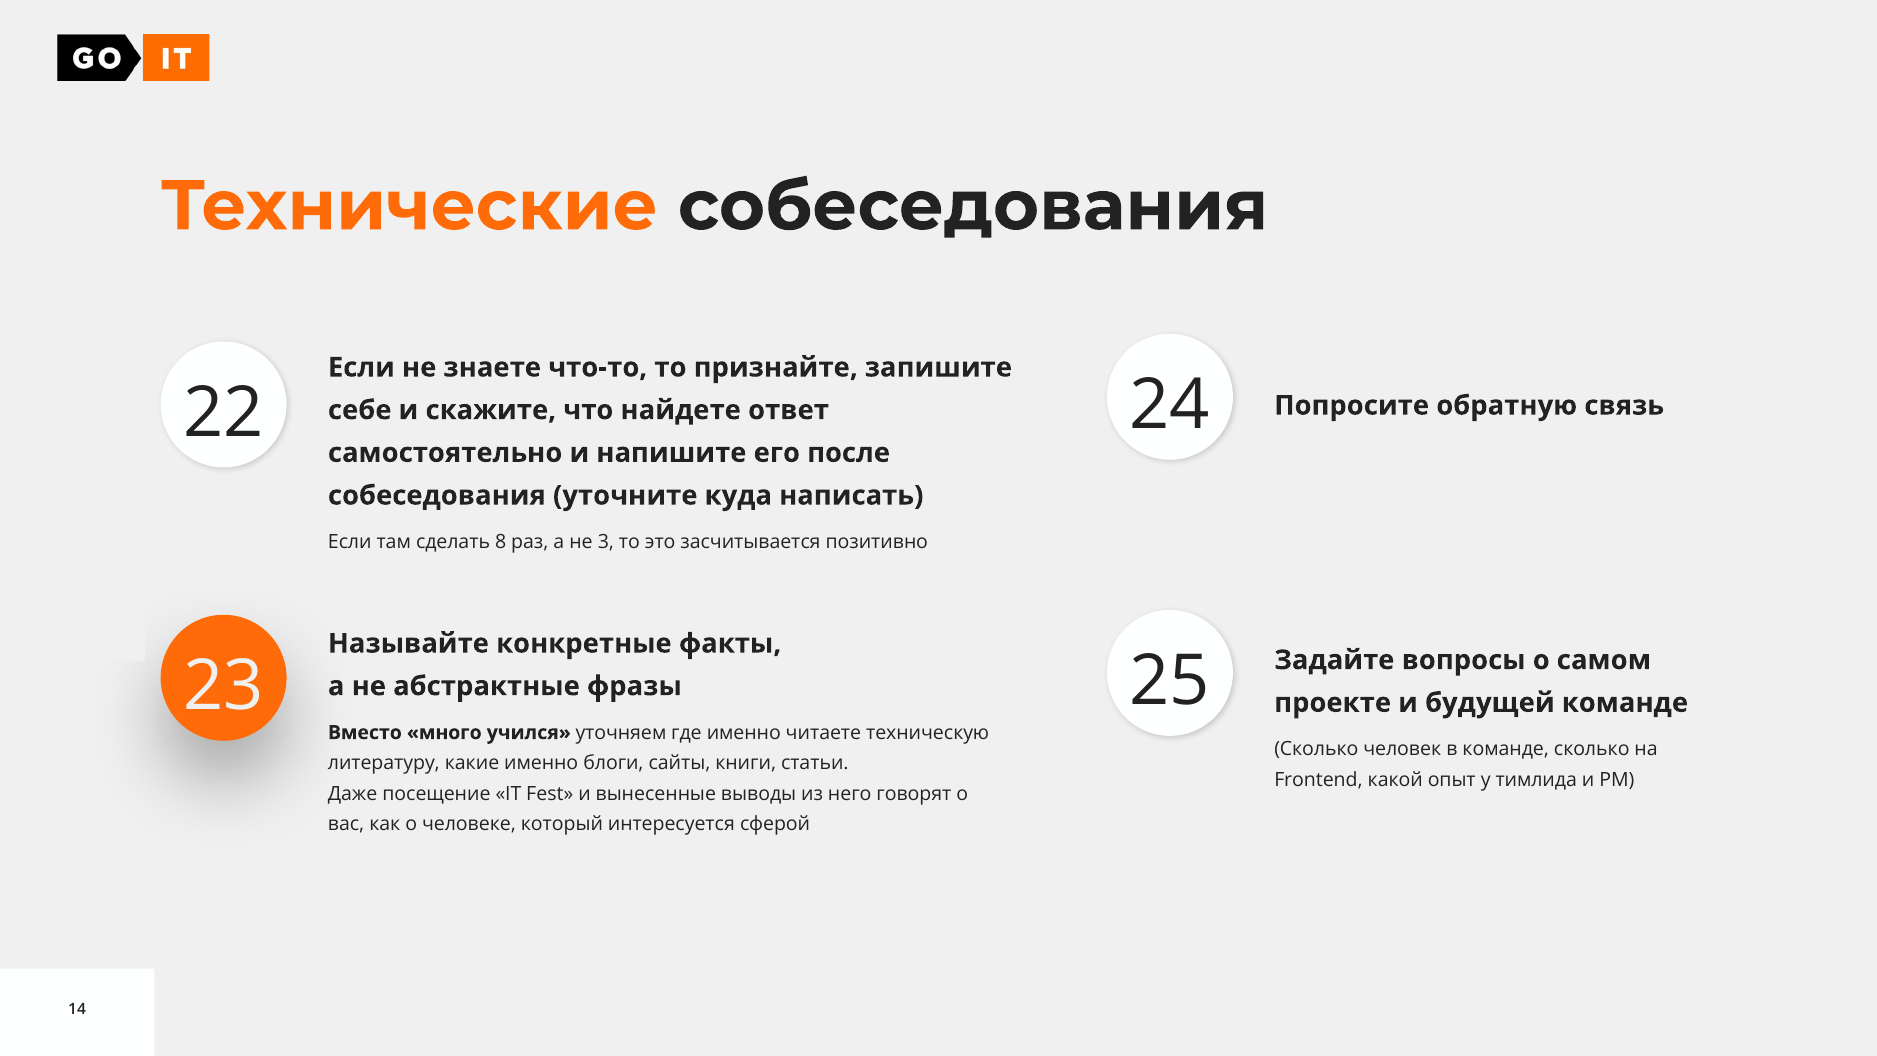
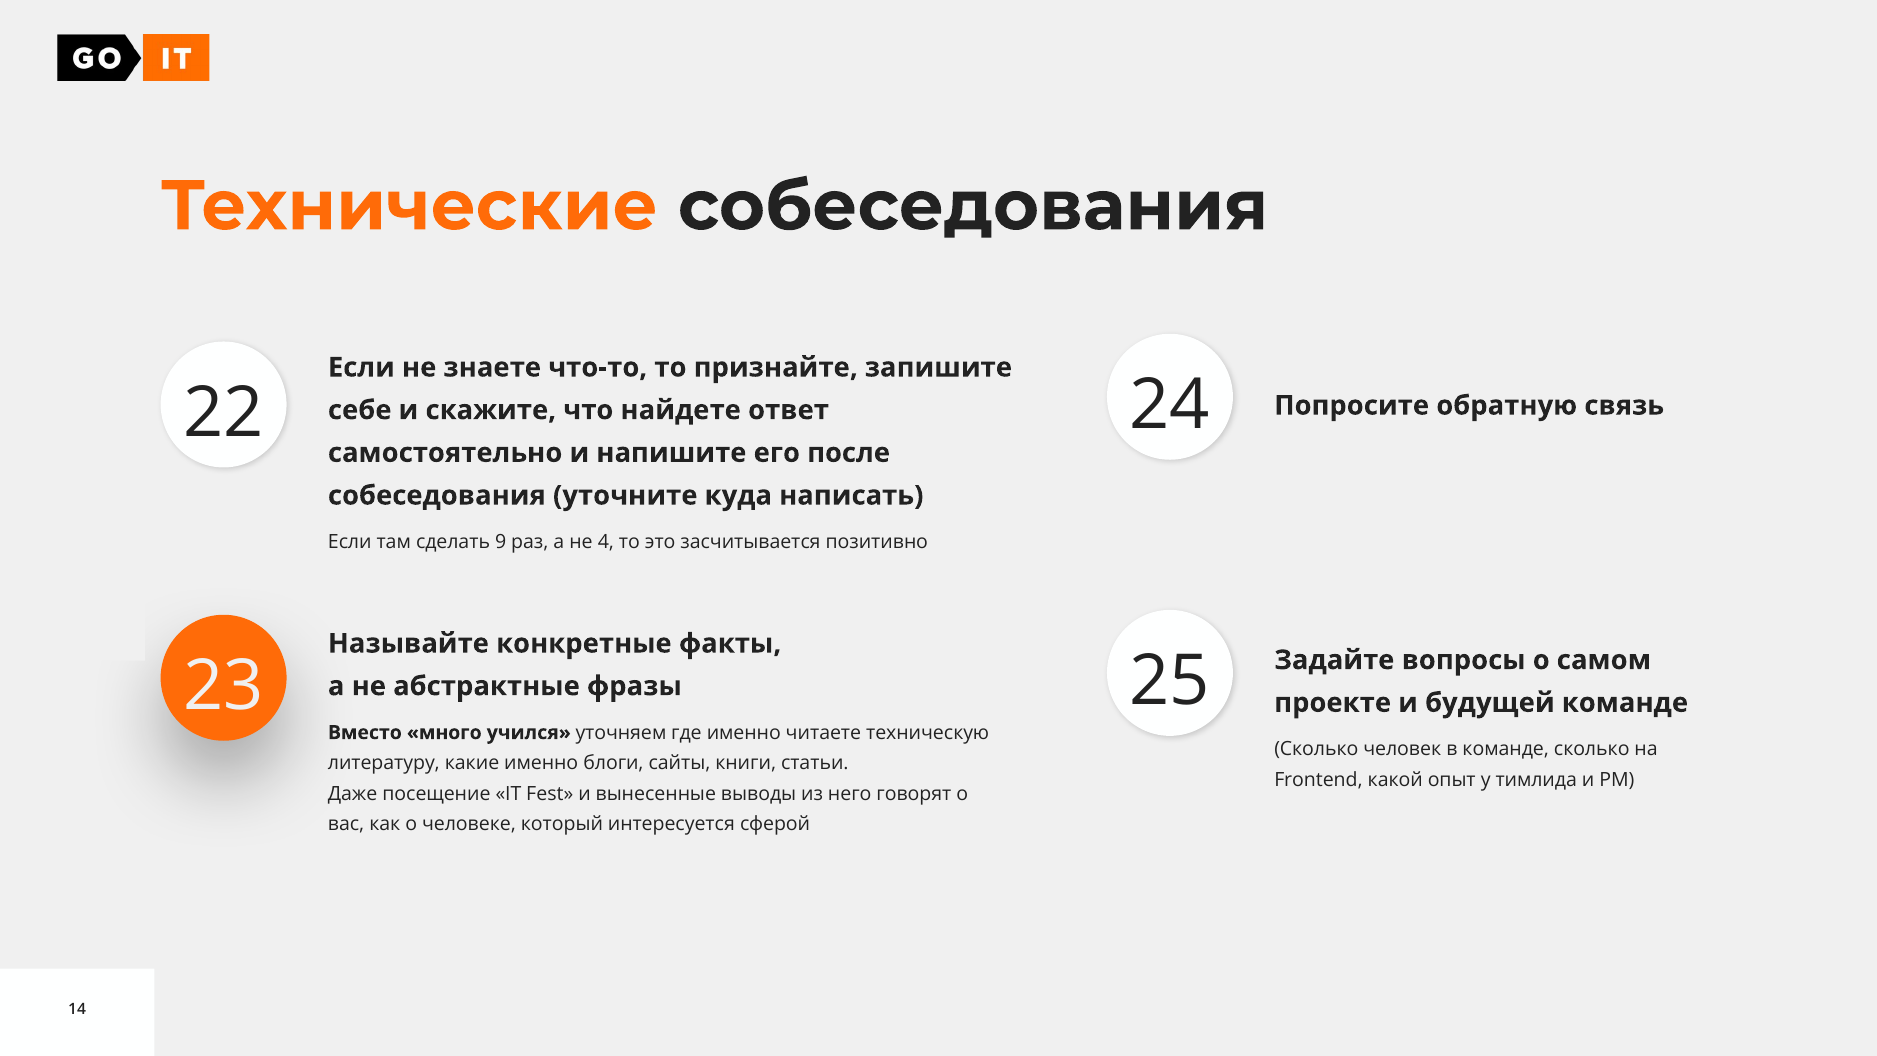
8: 8 -> 9 (501, 542)
3: 3 -> 4 (606, 542)
